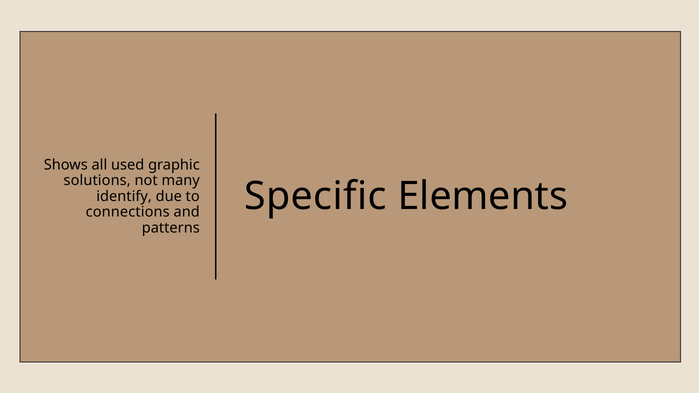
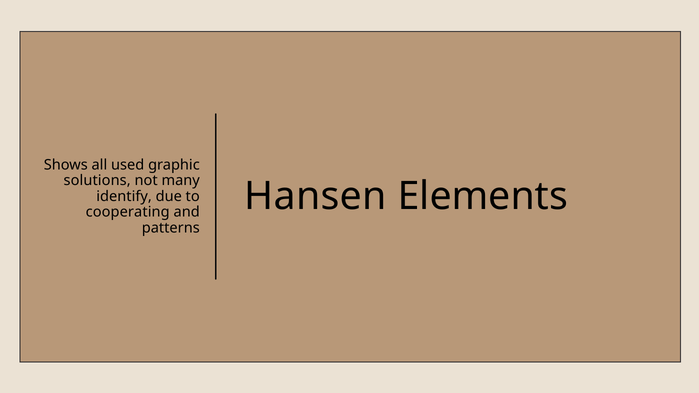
Specific: Specific -> Hansen (315, 196)
connections: connections -> cooperating (128, 212)
